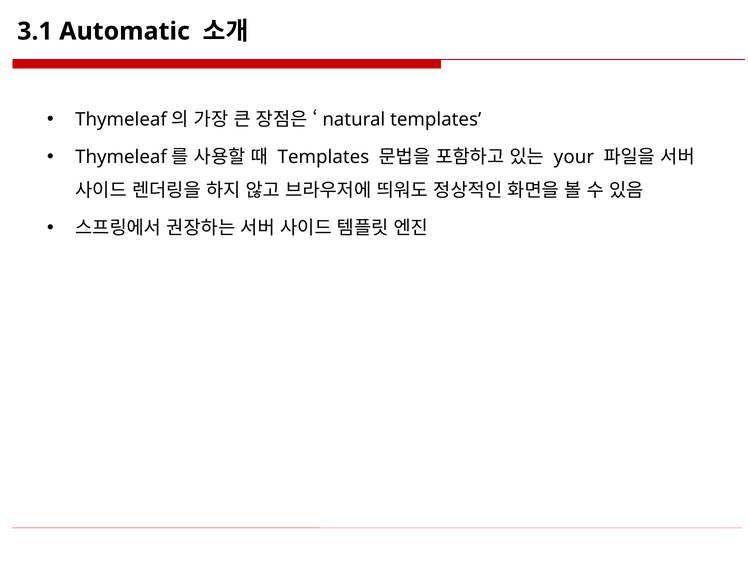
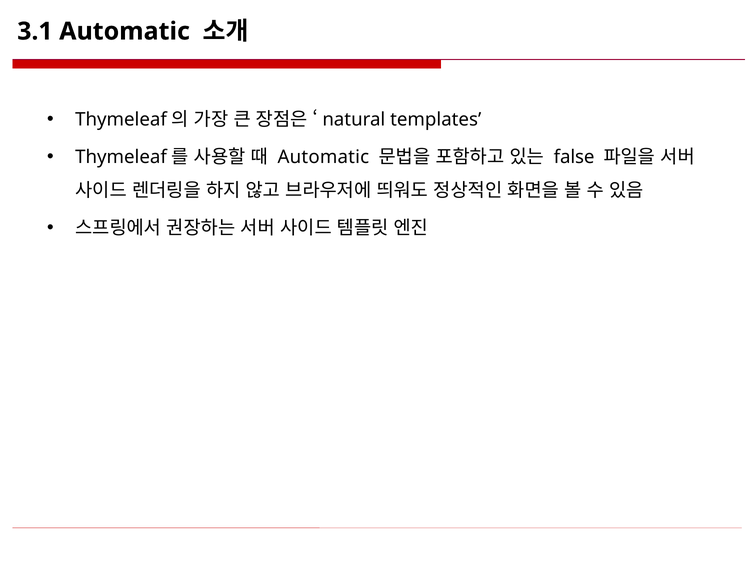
Templates: Templates -> Automatic (323, 157)
your: your -> false (574, 157)
